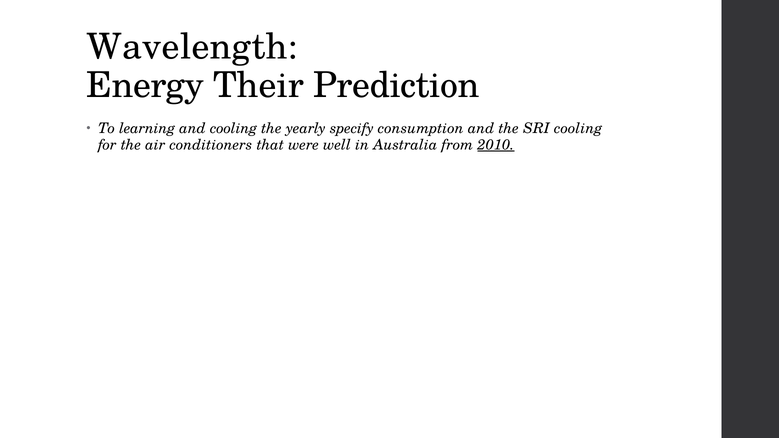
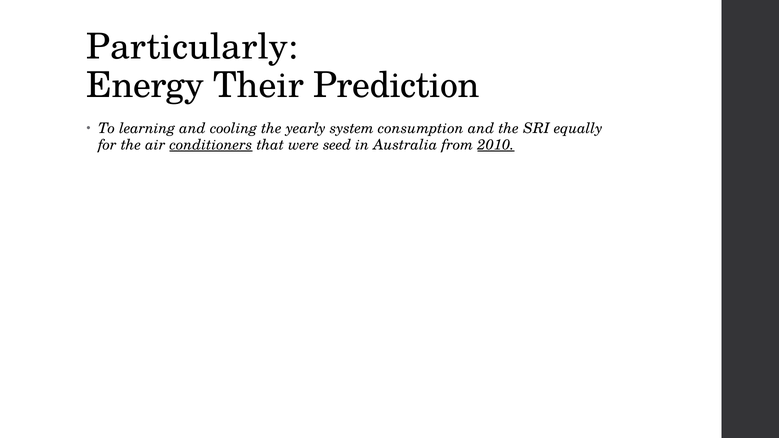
Wavelength: Wavelength -> Particularly (192, 47)
specify: specify -> system (352, 128)
SRI cooling: cooling -> equally (578, 128)
conditioners underline: none -> present (211, 145)
well: well -> seed (337, 145)
